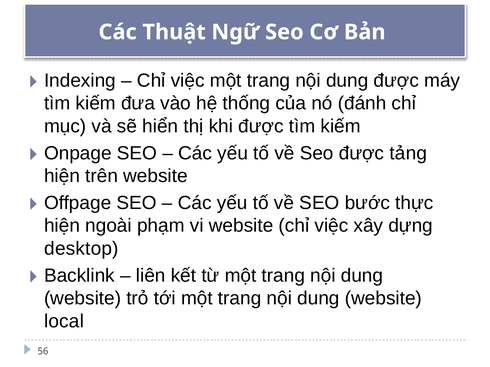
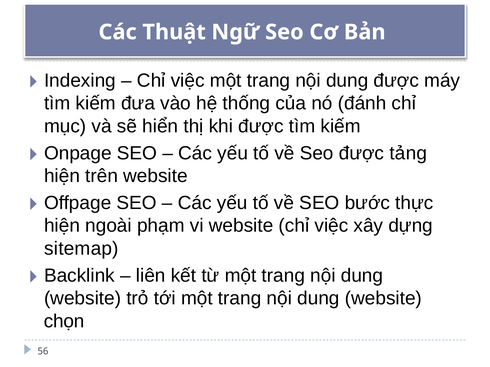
desktop: desktop -> sitemap (81, 249)
local: local -> chọn (64, 322)
